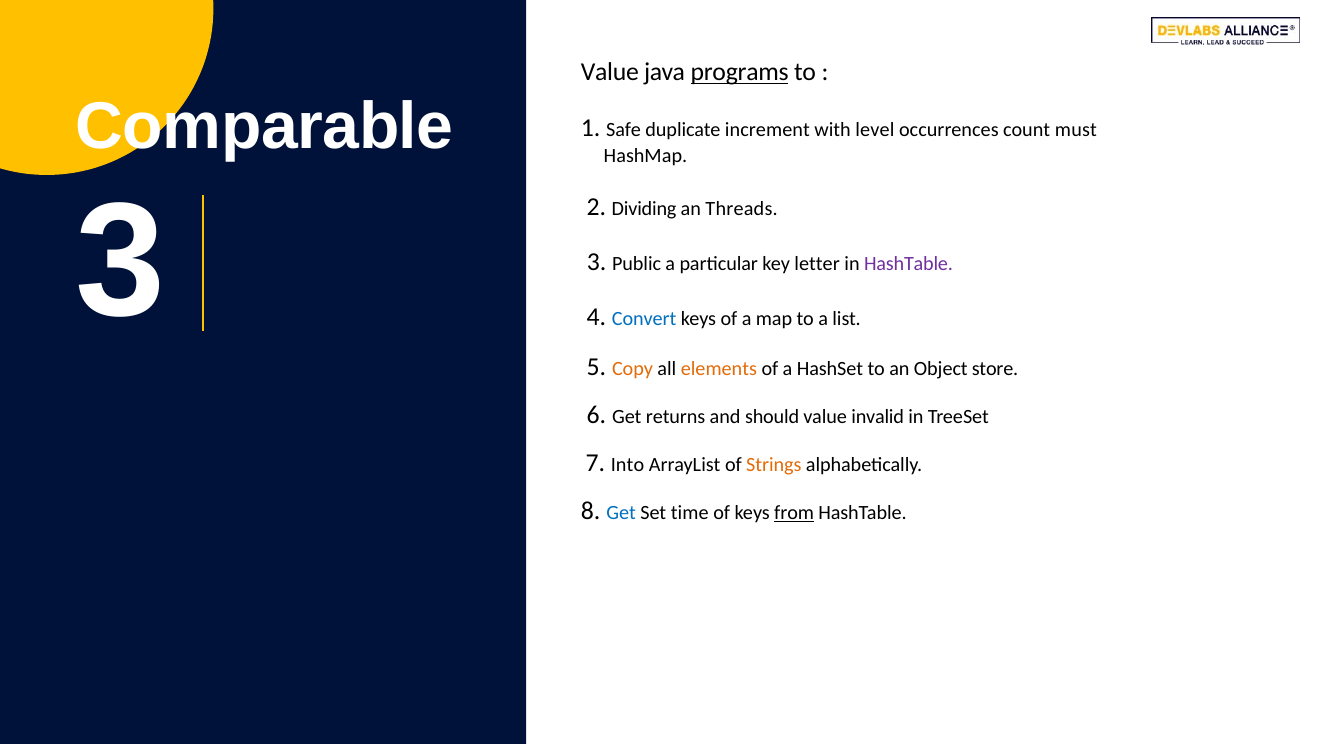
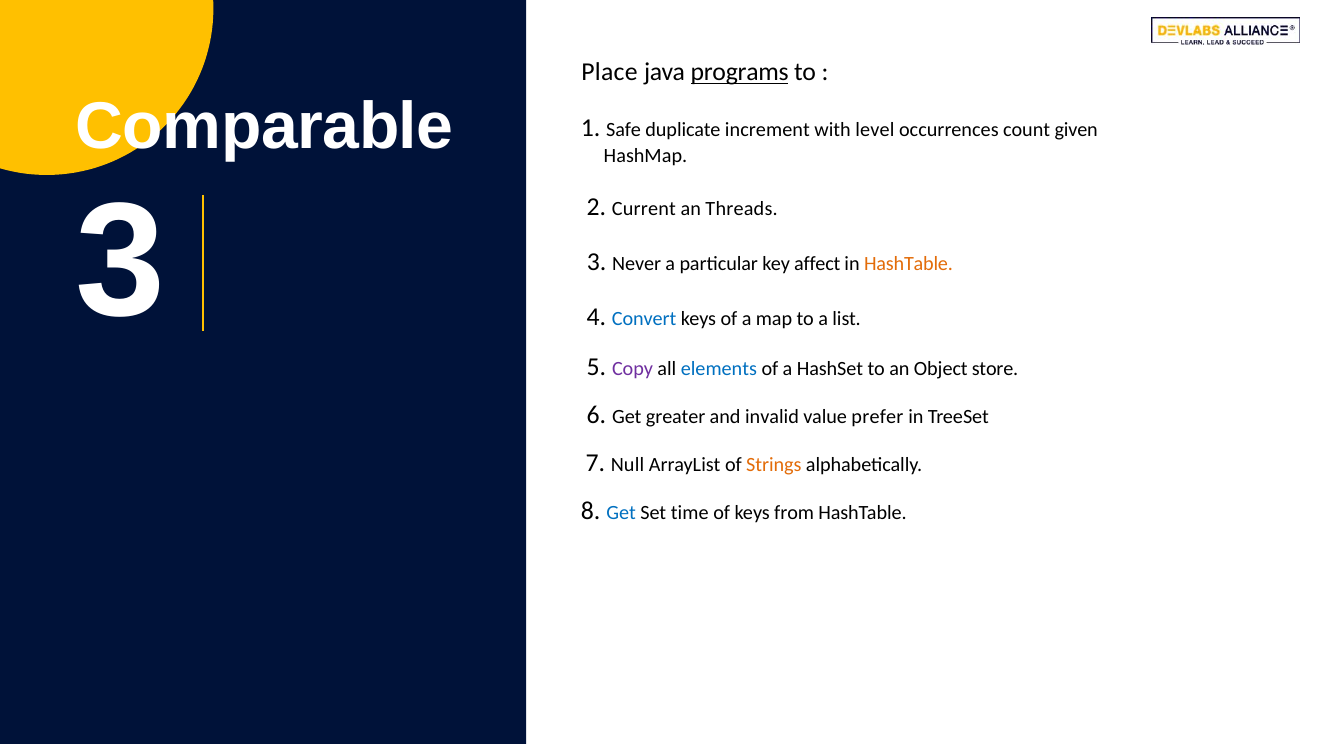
Value: Value -> Place (610, 72)
must: must -> given (1076, 129)
Dividing: Dividing -> Current (644, 209)
Public: Public -> Never (637, 264)
letter: letter -> affect (817, 264)
HashTable colour: purple -> orange (908, 264)
Copy colour: orange -> purple (632, 369)
elements colour: orange -> blue (719, 369)
returns: returns -> greater (676, 417)
should: should -> invalid (772, 417)
invalid: invalid -> prefer (877, 417)
Into: Into -> Null (627, 465)
from underline: present -> none (794, 513)
